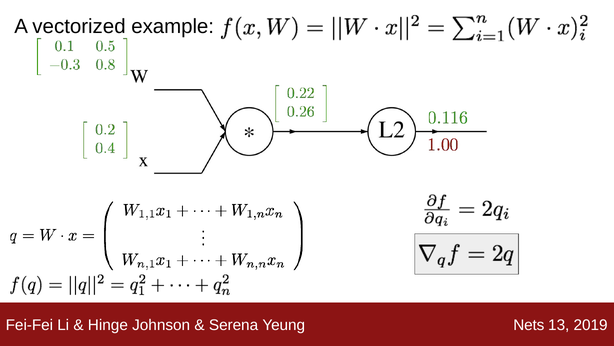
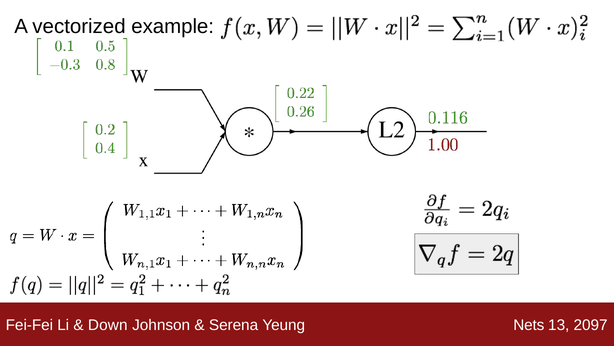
Hinge: Hinge -> Down (108, 325)
2019: 2019 -> 2097 (591, 325)
